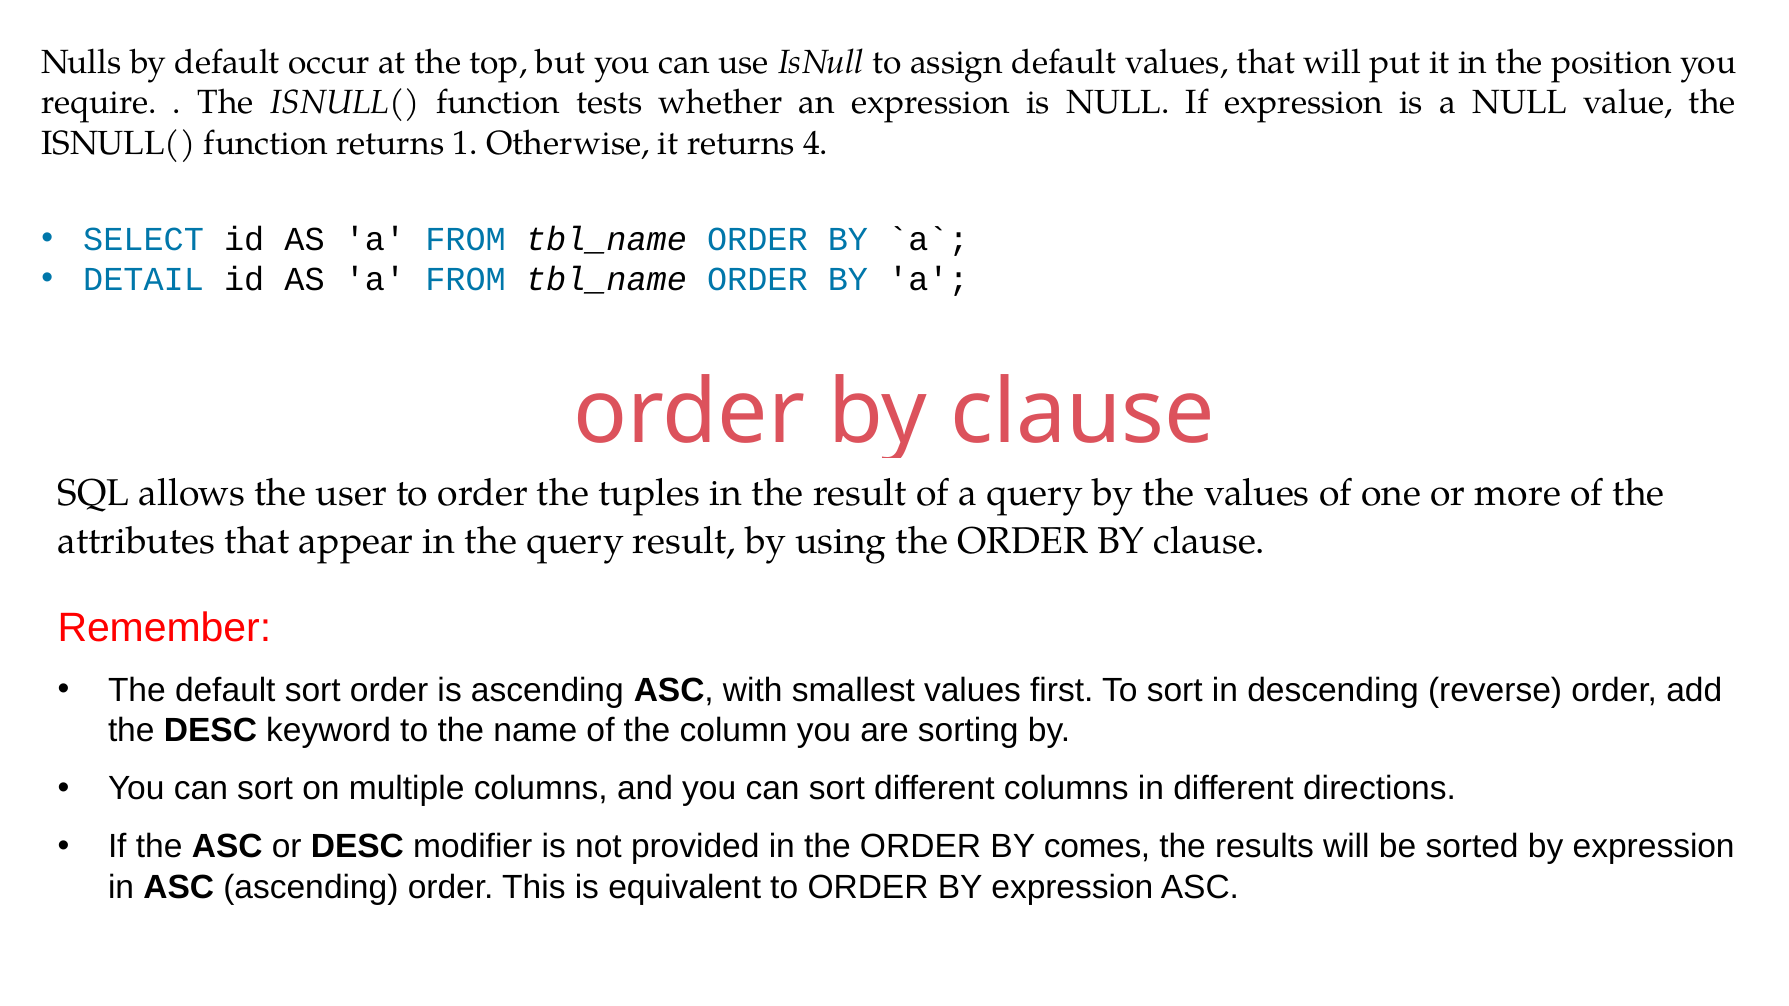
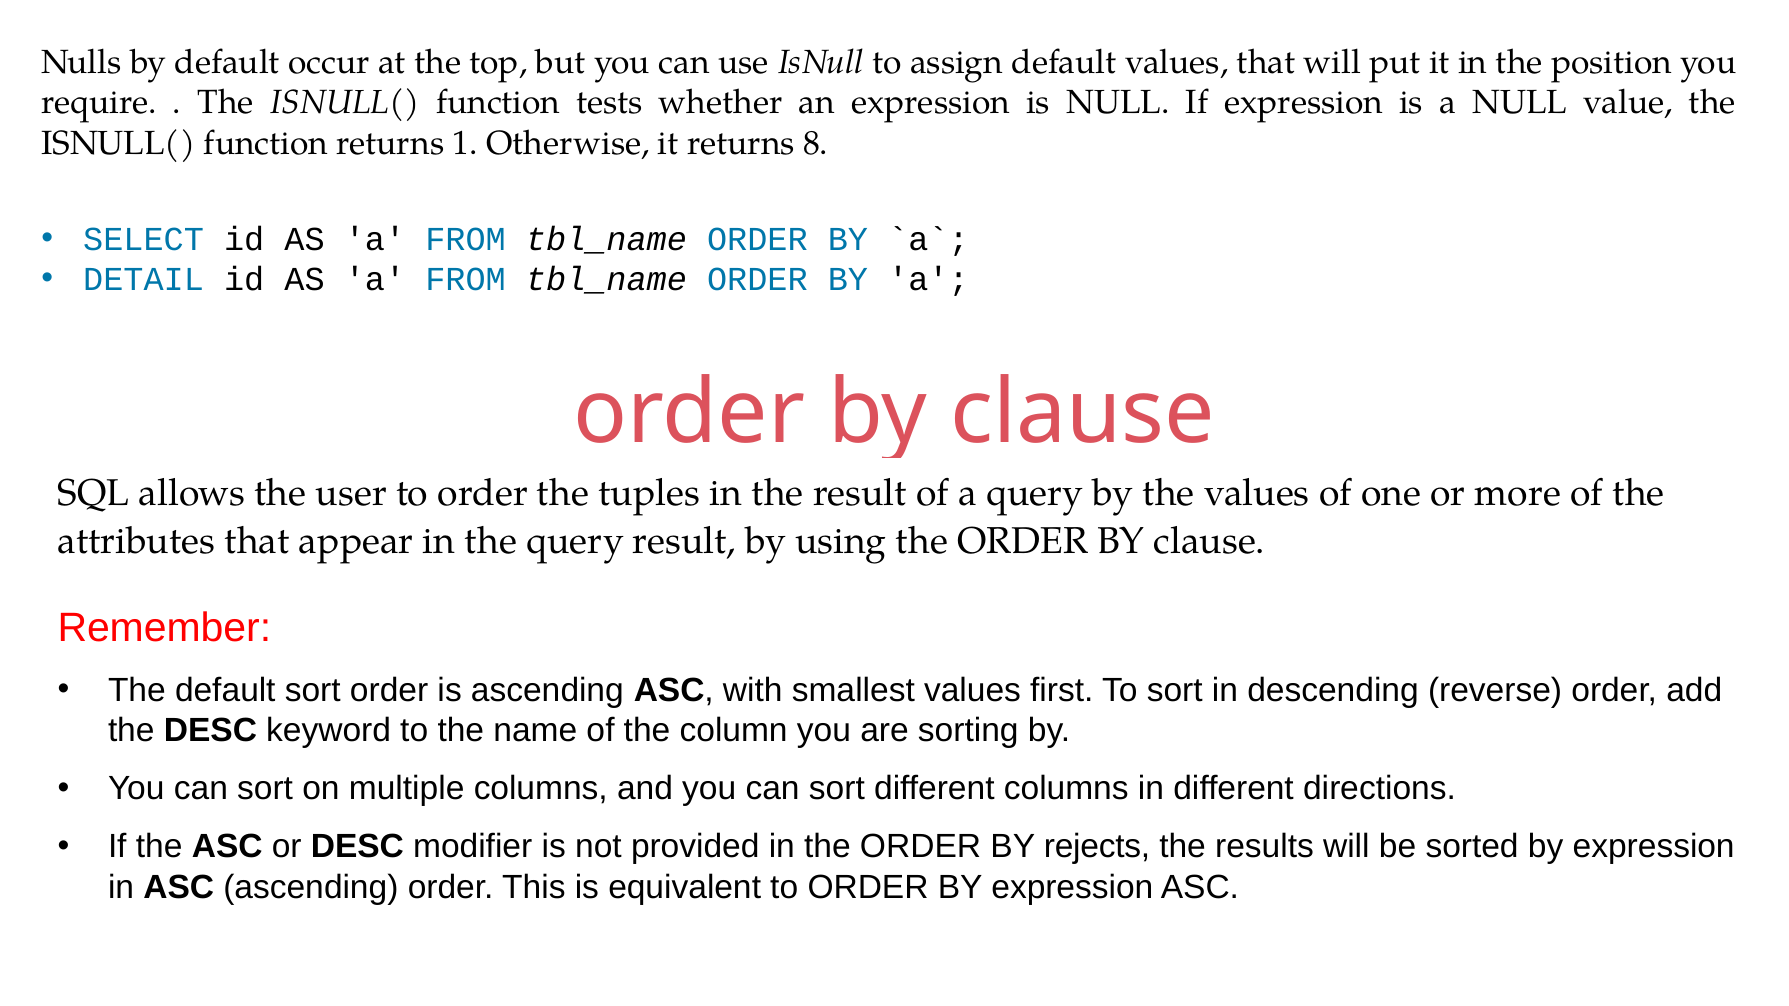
4: 4 -> 8 (816, 143)
comes: comes -> rejects (1097, 847)
